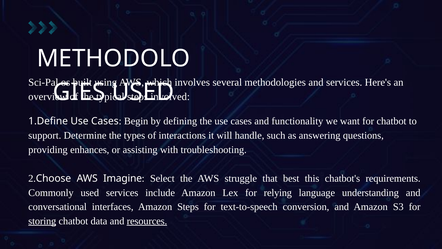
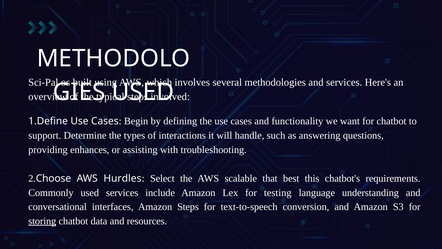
Imagine: Imagine -> Hurdles (122, 178)
struggle: struggle -> scalable (241, 178)
relying: relying -> testing (278, 192)
resources underline: present -> none (147, 221)
